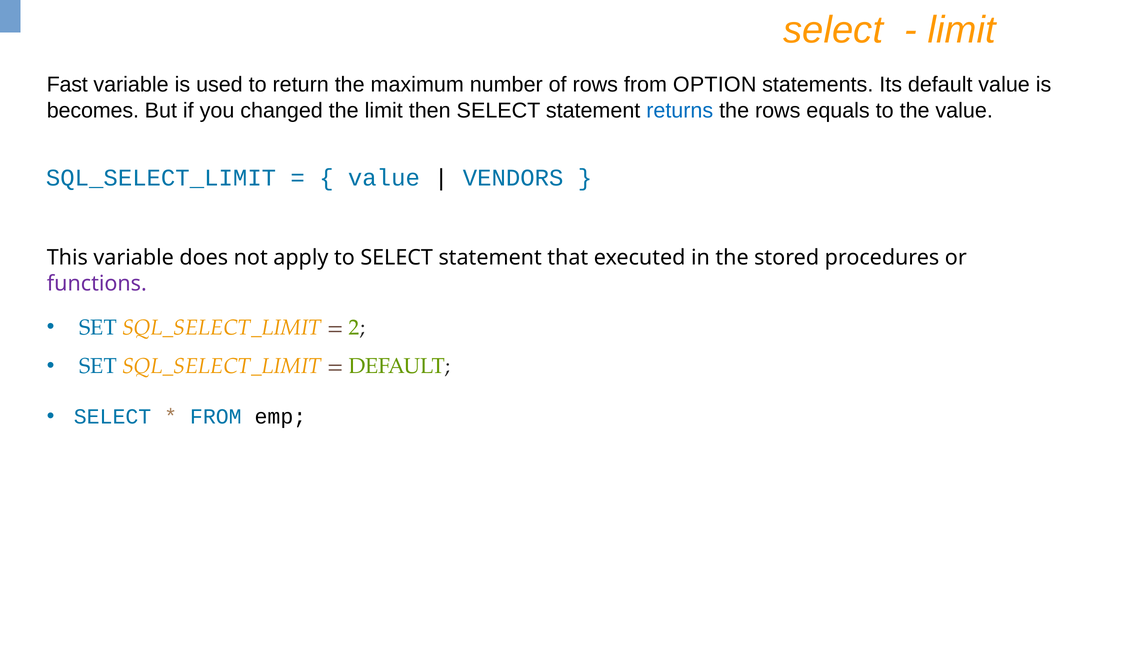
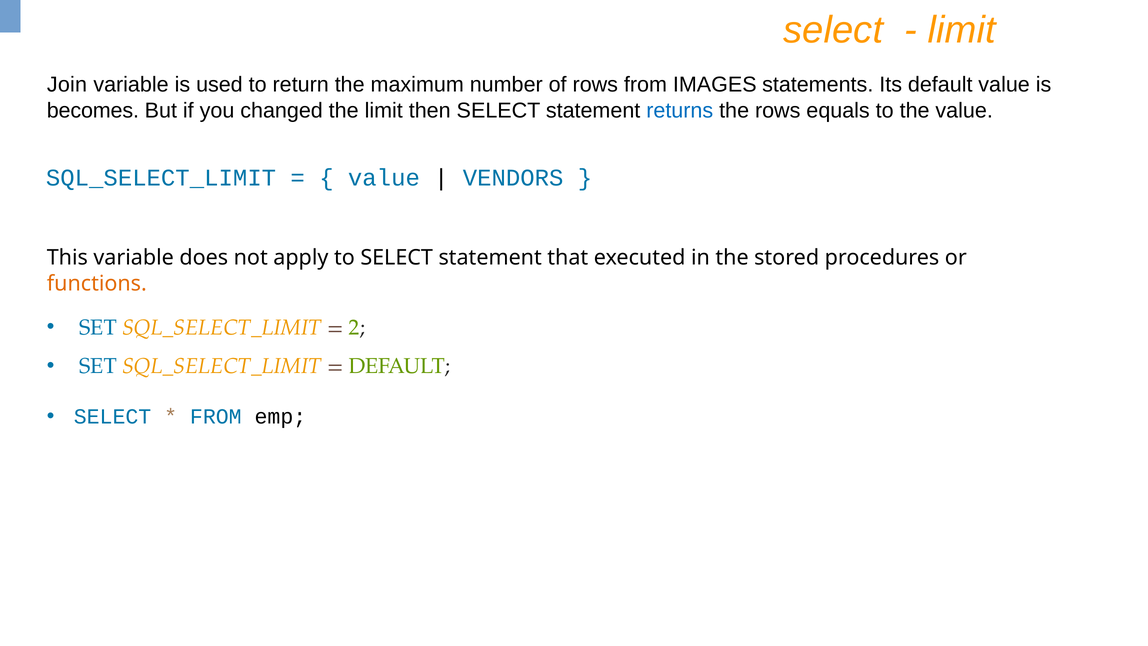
Fast: Fast -> Join (67, 85)
OPTION: OPTION -> IMAGES (715, 85)
functions colour: purple -> orange (97, 283)
